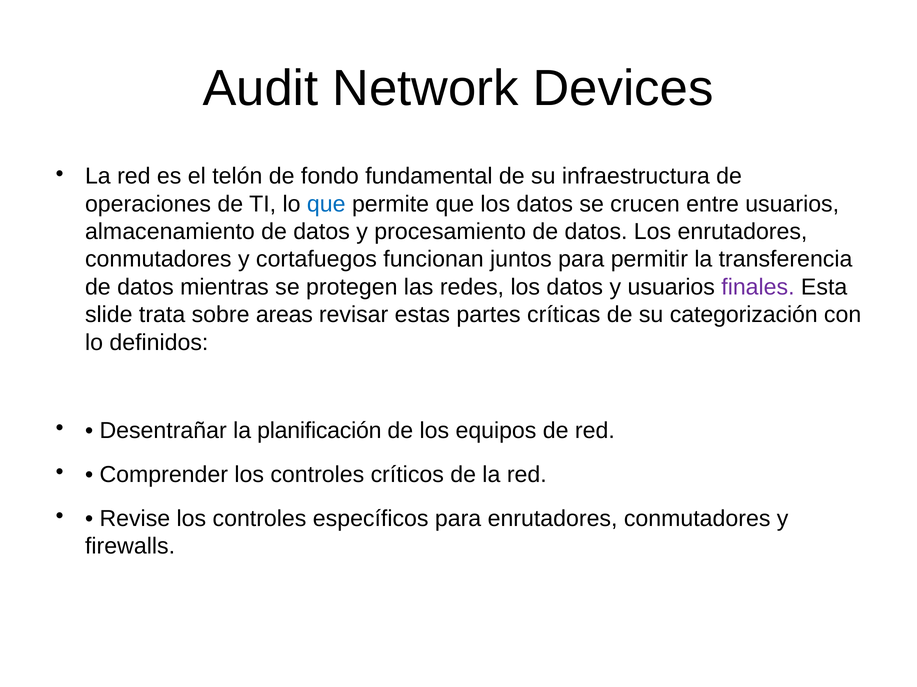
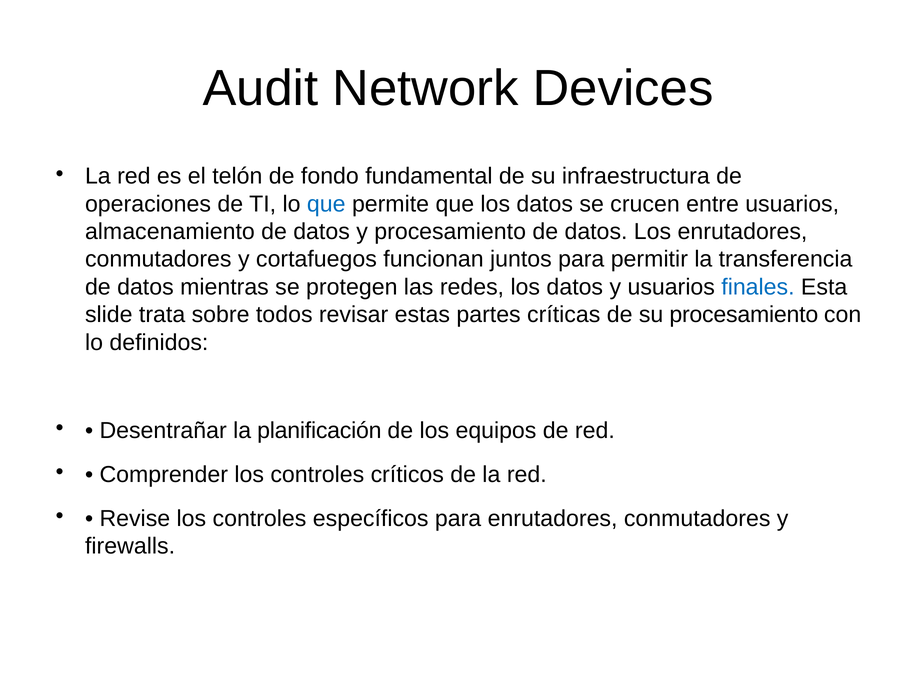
finales colour: purple -> blue (758, 287)
areas: areas -> todos (284, 315)
su categorización: categorización -> procesamiento (744, 315)
